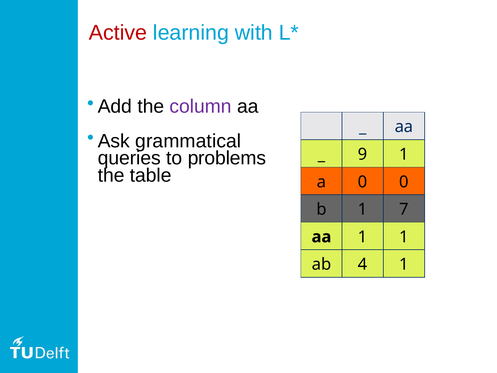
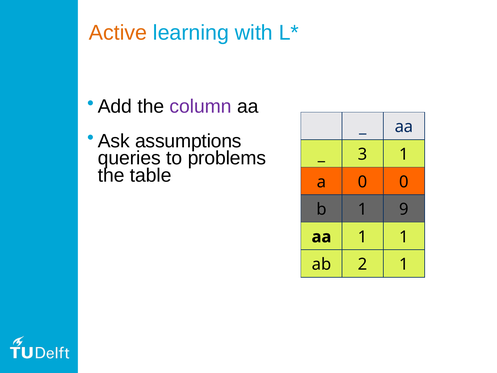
Active colour: red -> orange (118, 33)
grammatical: grammatical -> assumptions (188, 141)
9: 9 -> 3 (363, 154)
7: 7 -> 9 (404, 209)
4: 4 -> 2 (363, 264)
